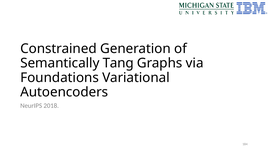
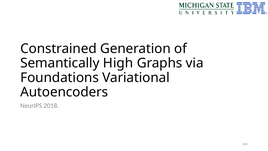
Tang: Tang -> High (118, 63)
